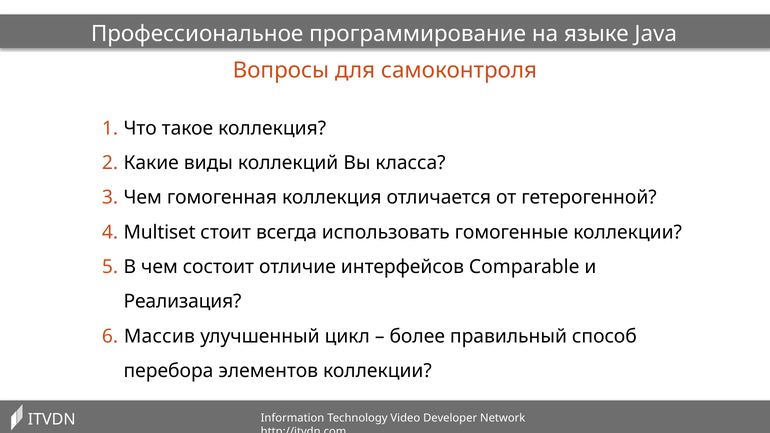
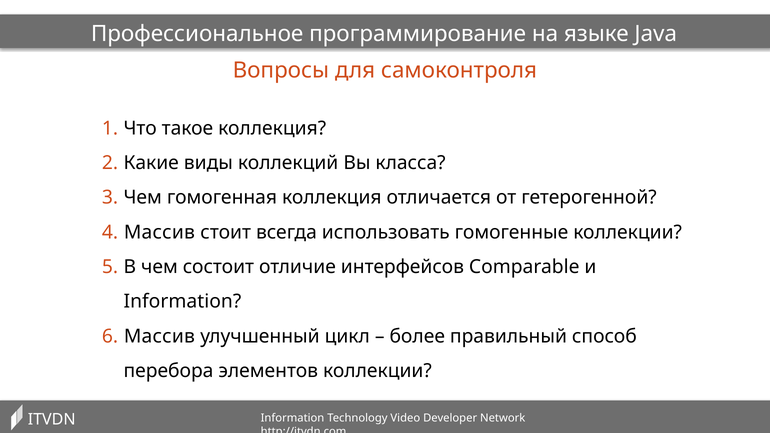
Multiset: Multiset -> Массив (159, 232)
Реализация: Реализация -> Information (182, 302)
